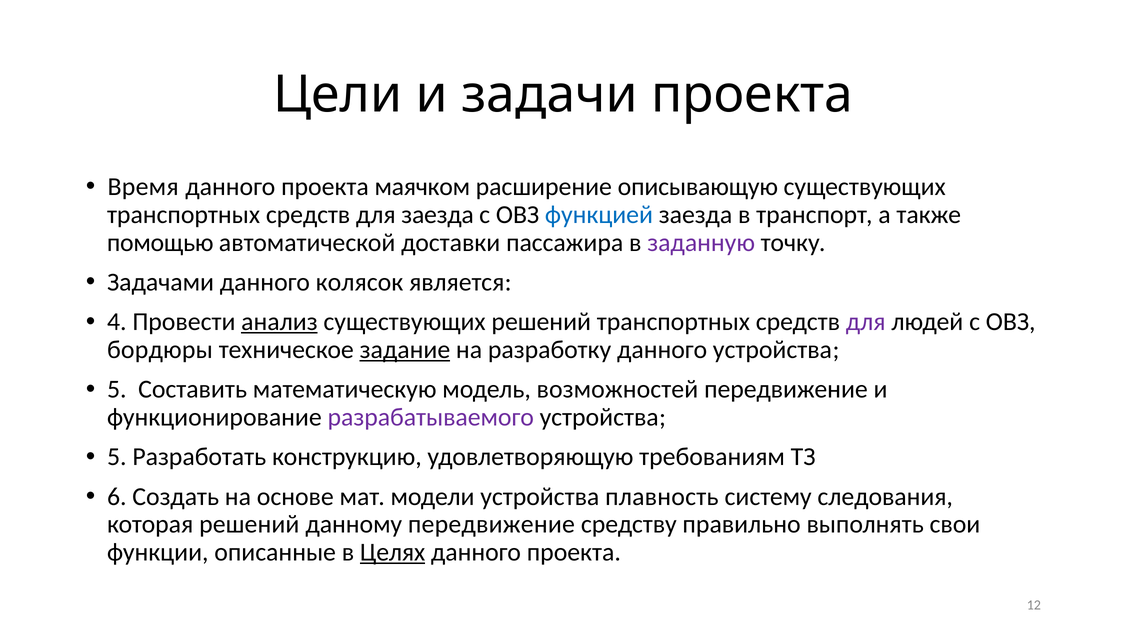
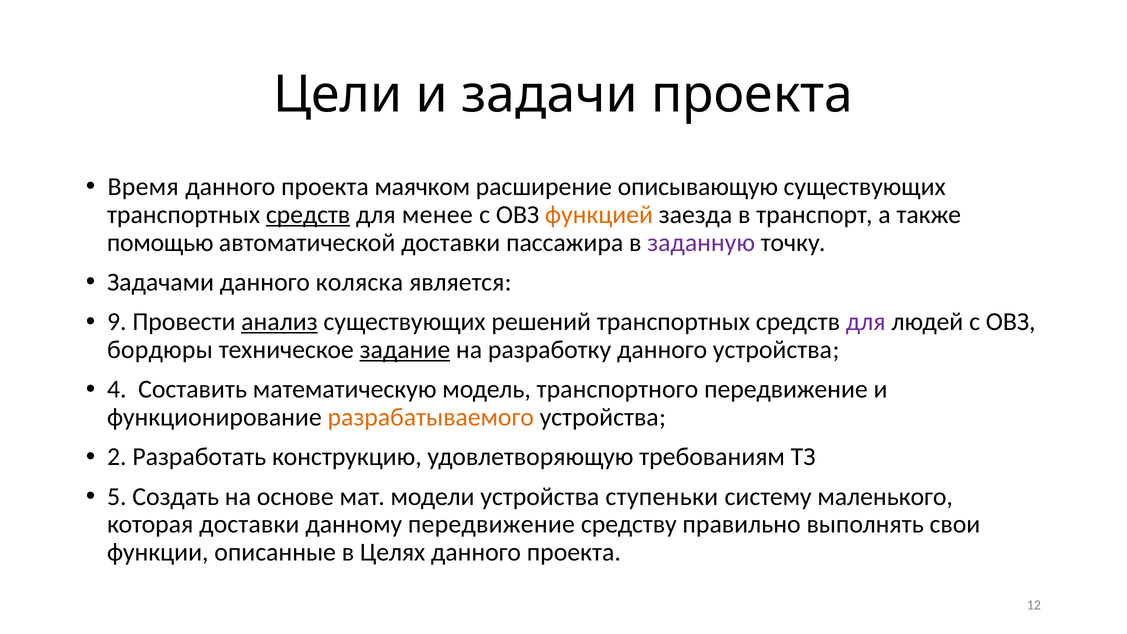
средств underline: none -> present (308, 215)
для заезда: заезда -> менее (437, 215)
функцией colour: blue -> orange (599, 215)
колясок: колясок -> коляска (359, 282)
4: 4 -> 9 (117, 322)
5: 5 -> 4 (117, 389)
возможностей: возможностей -> транспортного (617, 389)
разрабатываемого colour: purple -> orange (431, 417)
5: 5 -> 2 (117, 457)
6: 6 -> 5 (117, 496)
плавность: плавность -> ступеньки (662, 496)
следования: следования -> маленького (885, 496)
которая решений: решений -> доставки (249, 524)
Целях underline: present -> none (393, 552)
